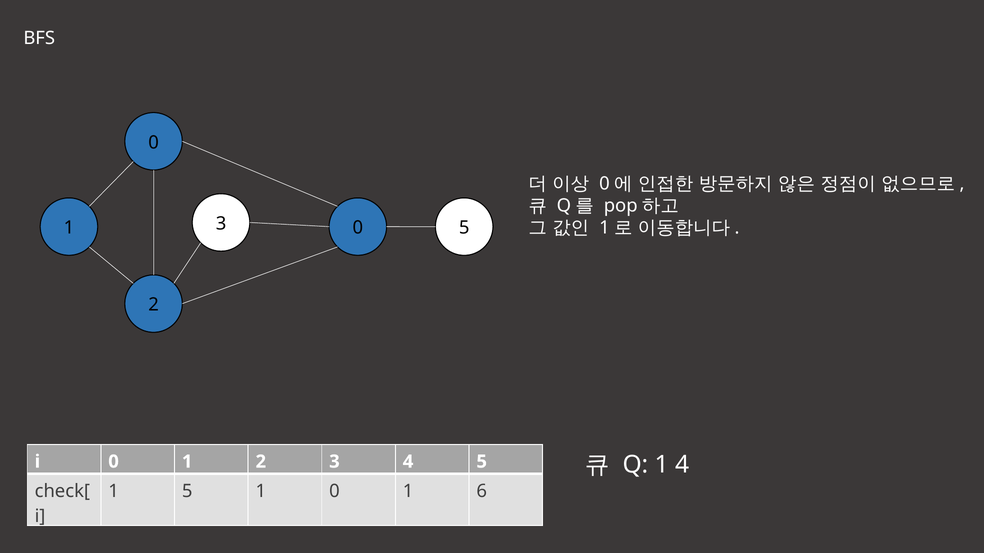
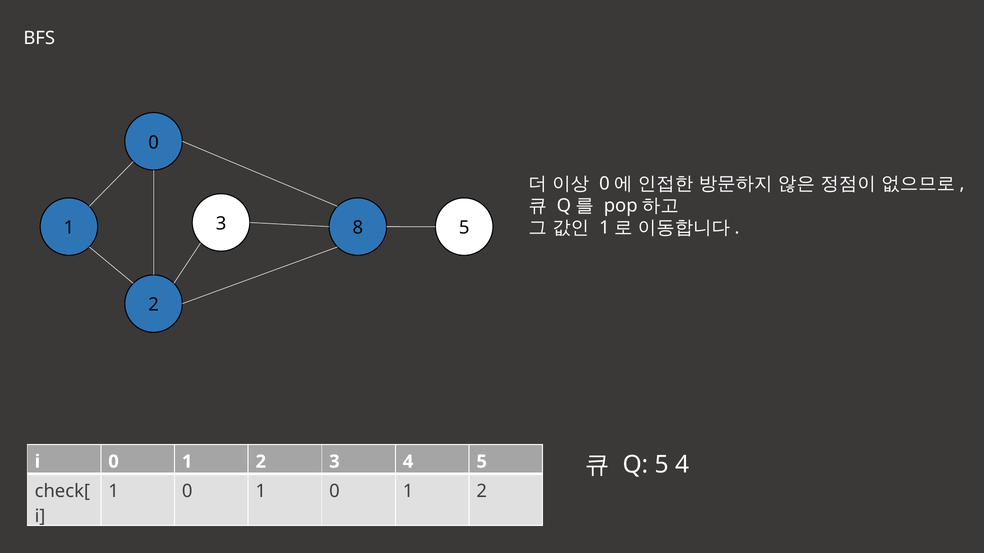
3 0: 0 -> 8 (358, 228)
Q 1: 1 -> 5 (662, 465)
5: 5 -> 0 (187, 492)
1 0 1 6: 6 -> 2 (482, 492)
